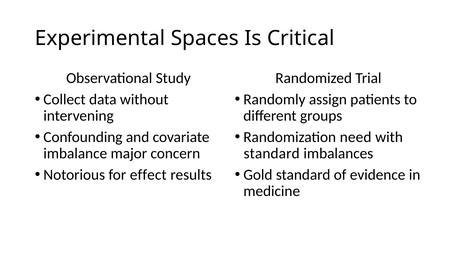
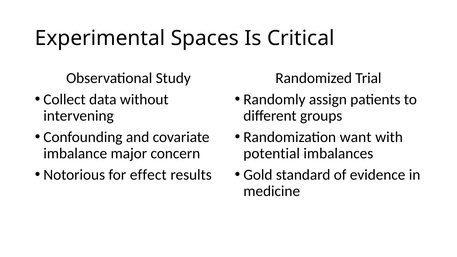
need: need -> want (356, 137)
standard: standard -> potential (272, 154)
